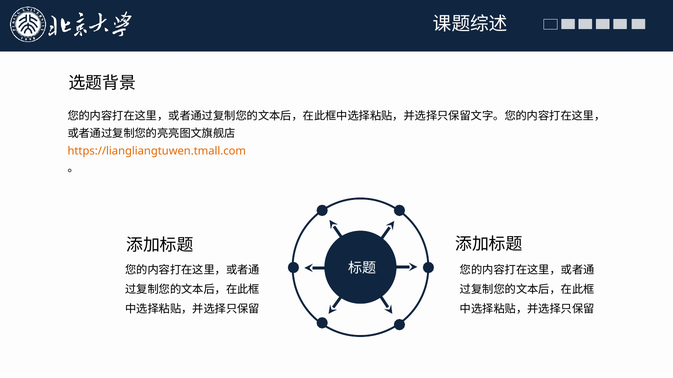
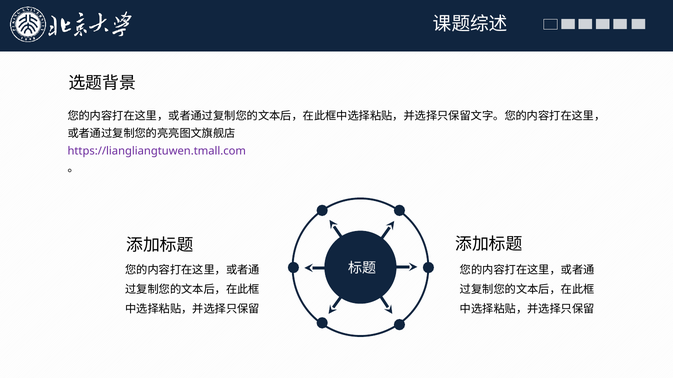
https://liangliangtuwen.tmall.com colour: orange -> purple (157, 151)
